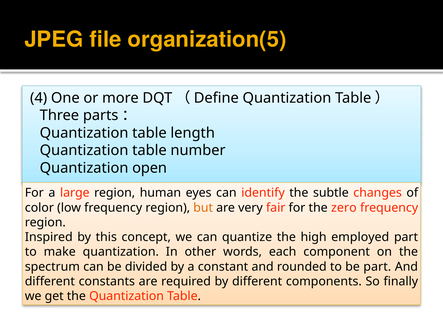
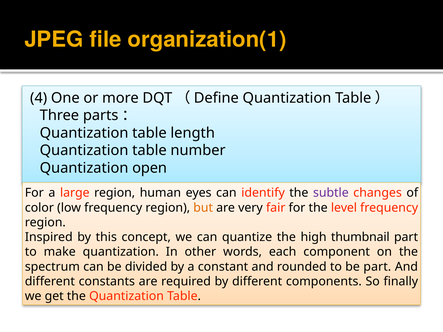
organization(5: organization(5 -> organization(1 (207, 39)
subtle colour: black -> purple (331, 193)
zero: zero -> level (344, 208)
employed: employed -> thumbnail (360, 237)
